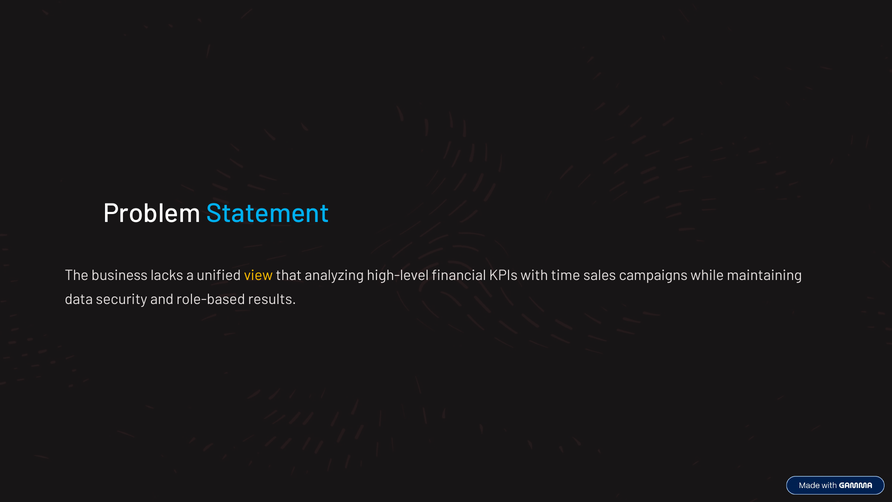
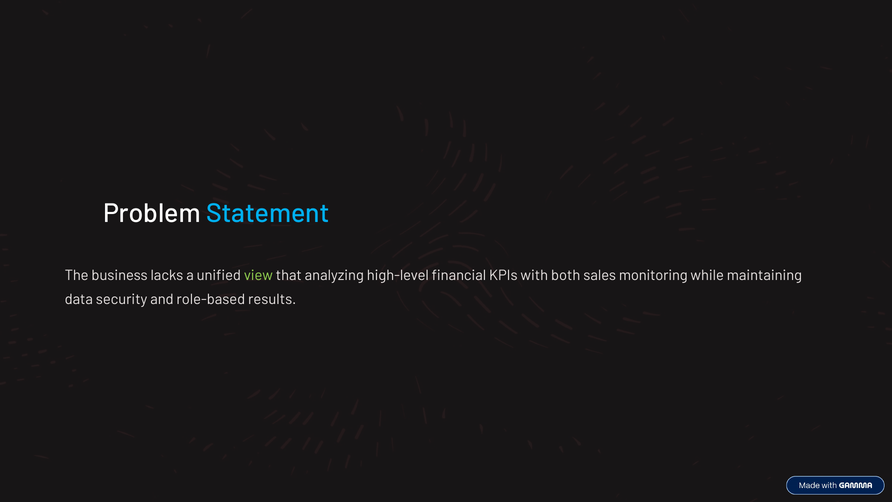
view colour: yellow -> light green (258, 275)
time: time -> both (566, 275)
campaigns: campaigns -> monitoring (653, 275)
